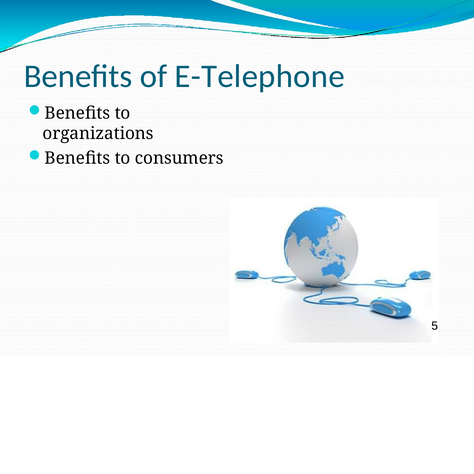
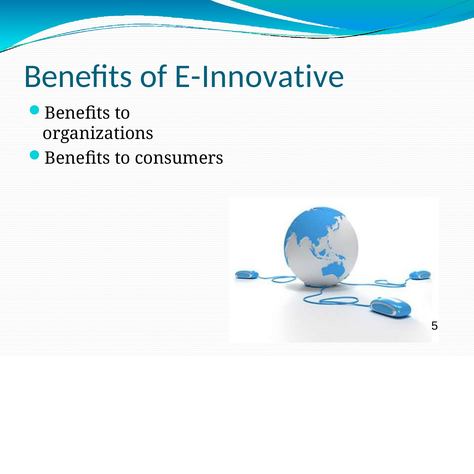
E-Telephone: E-Telephone -> E-Innovative (260, 76)
